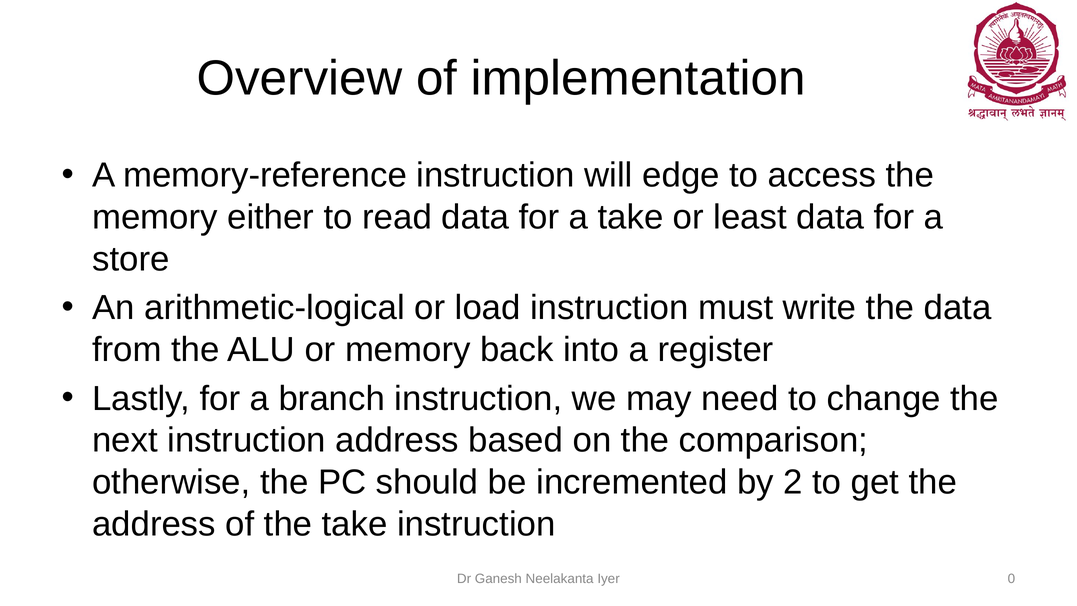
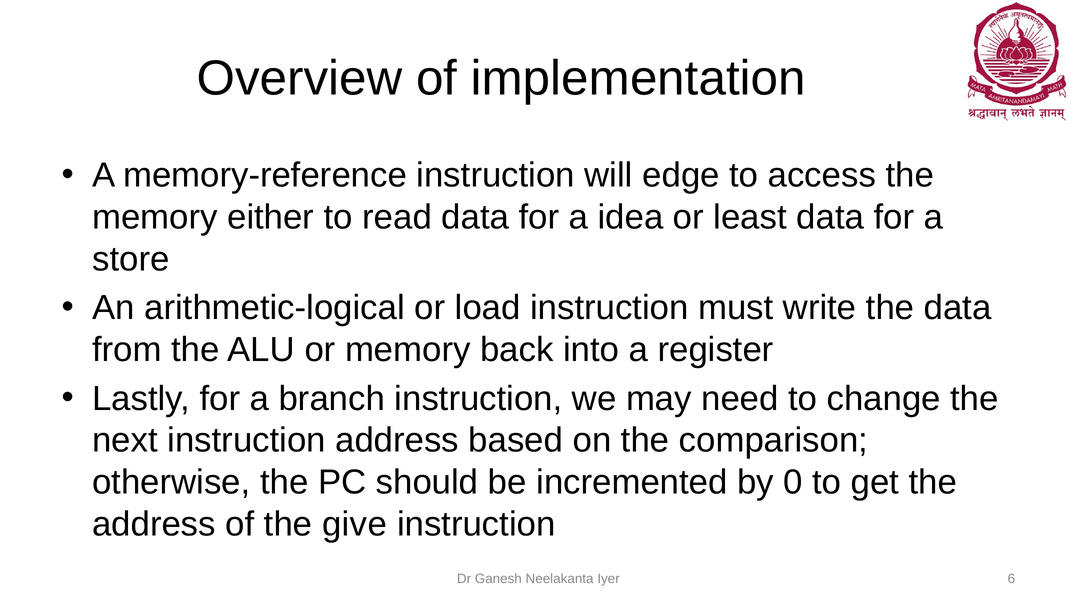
a take: take -> idea (631, 217)
2: 2 -> 0 (793, 482)
the take: take -> give (354, 524)
0: 0 -> 6 (1011, 579)
